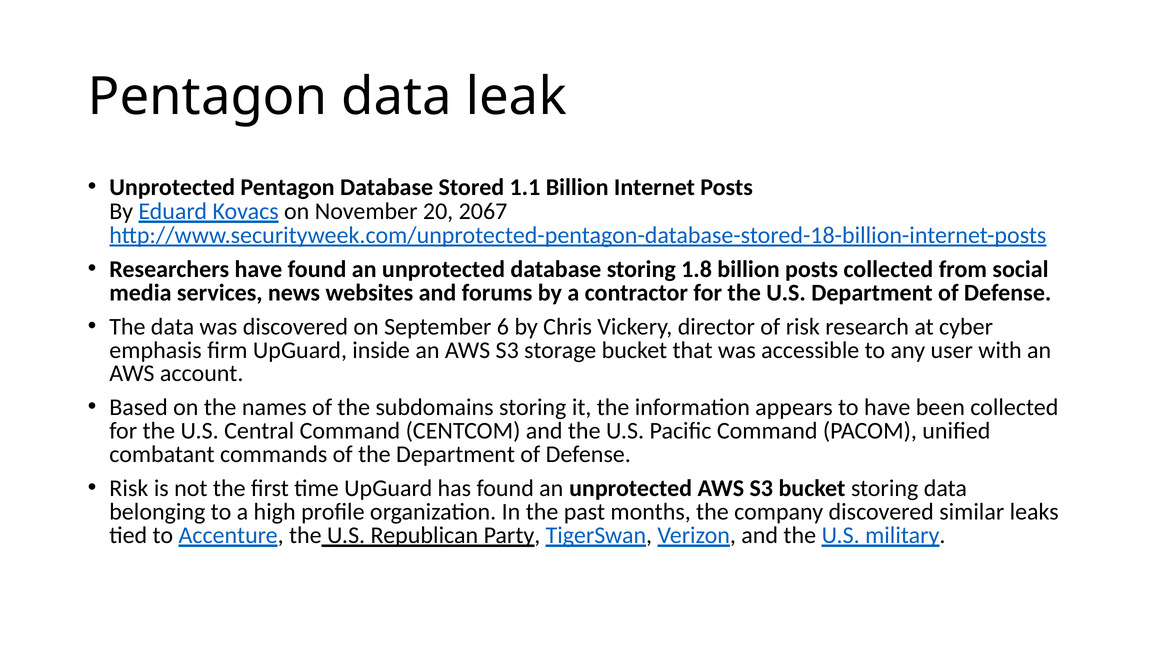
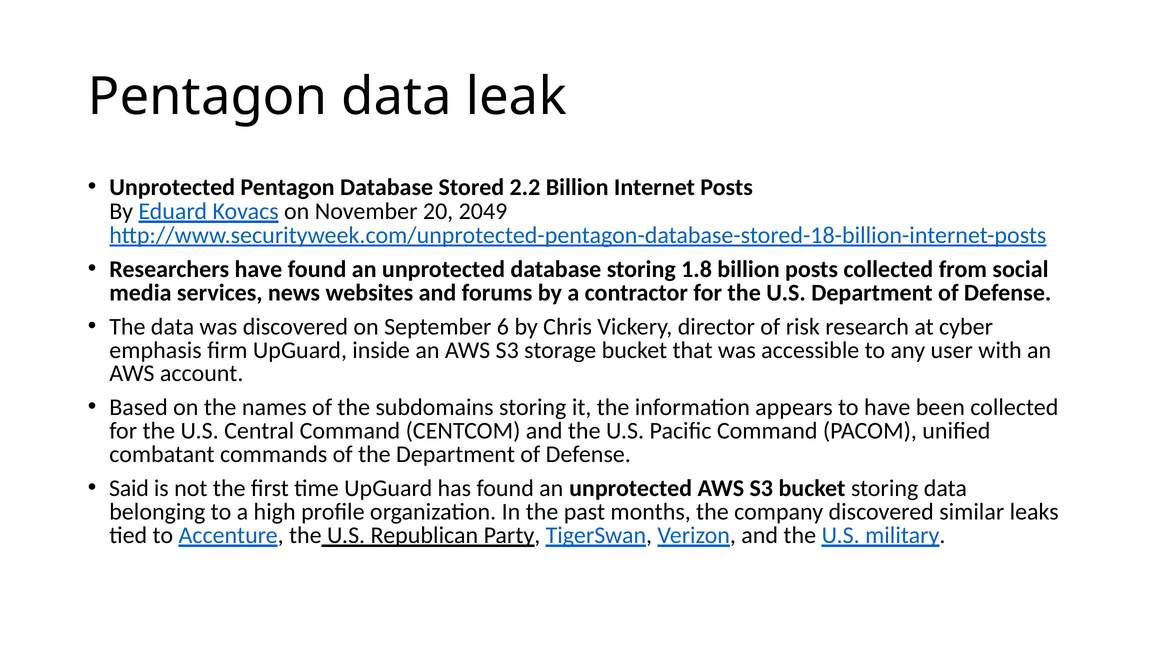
1.1: 1.1 -> 2.2 (525, 187)
2067: 2067 -> 2049 (483, 211)
Risk: Risk -> Said (129, 488)
